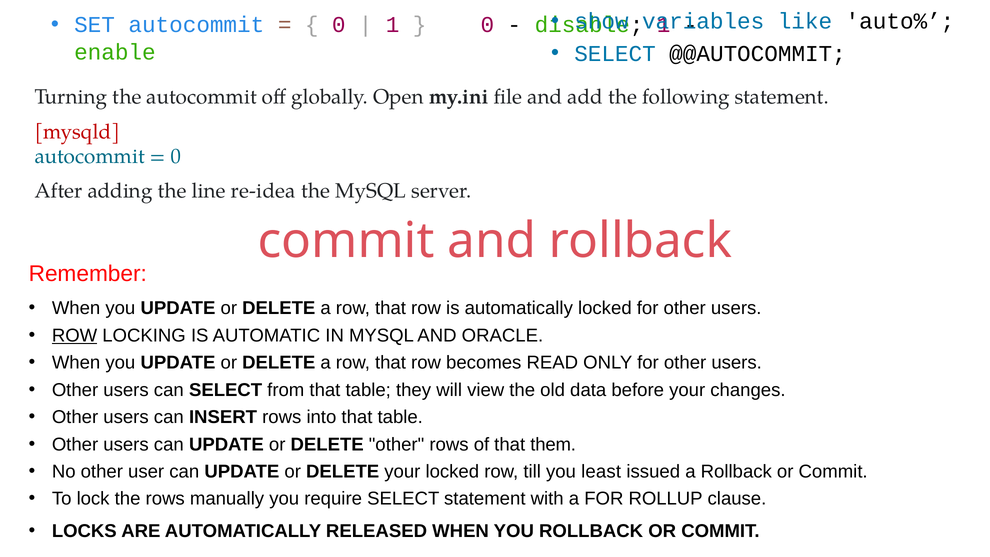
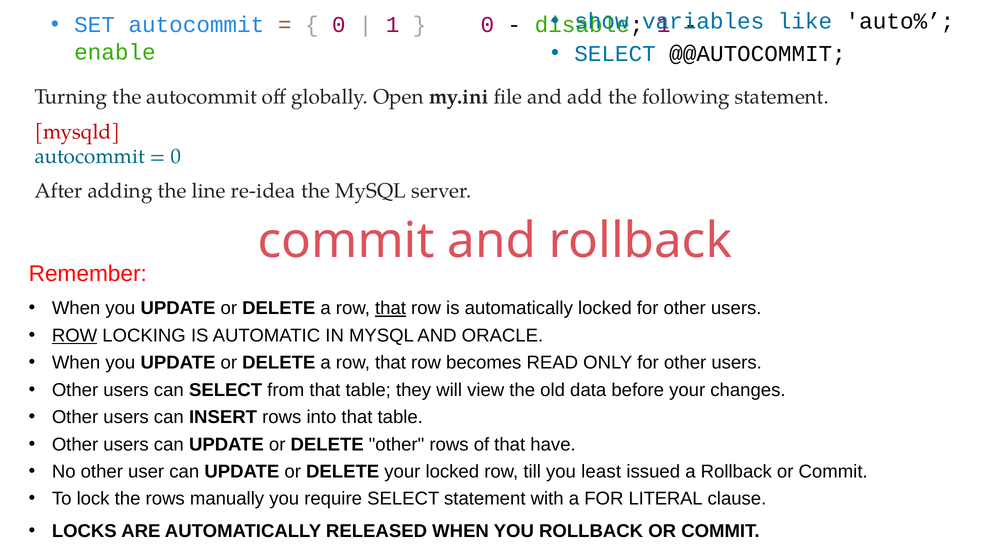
that underline: none -> present (391, 308)
them: them -> have (553, 444)
ROLLUP: ROLLUP -> LITERAL (666, 499)
